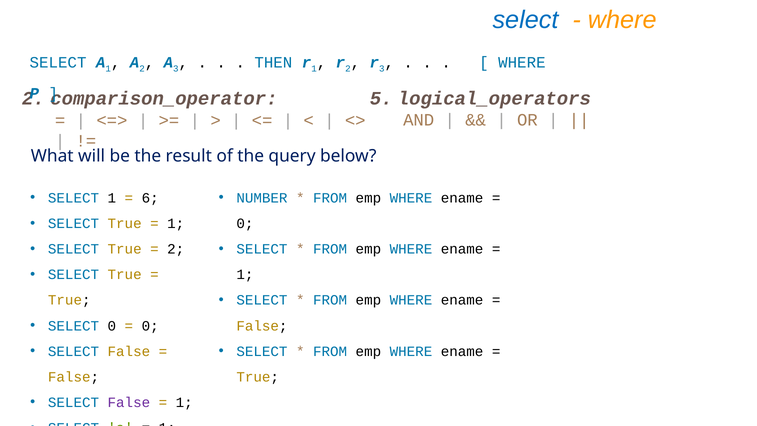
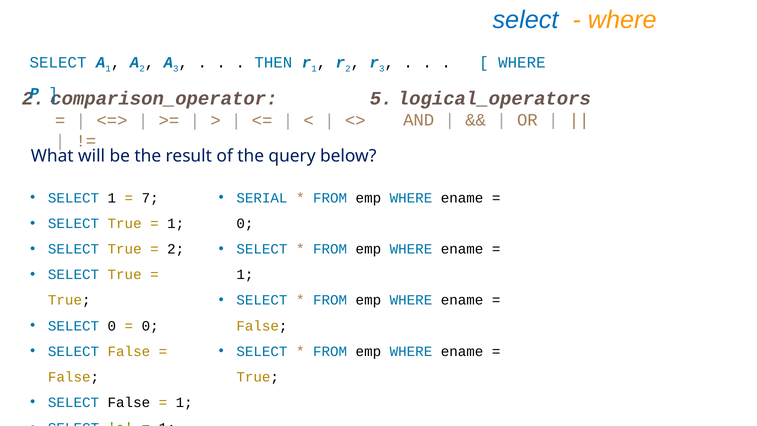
6: 6 -> 7 (150, 198)
NUMBER: NUMBER -> SERIAL (262, 198)
False colour: purple -> black (129, 402)
